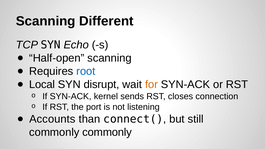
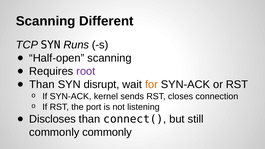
Echo: Echo -> Runs (76, 45)
root colour: blue -> purple (86, 71)
Local: Local -> Than (42, 85)
Accounts: Accounts -> Discloses (52, 119)
